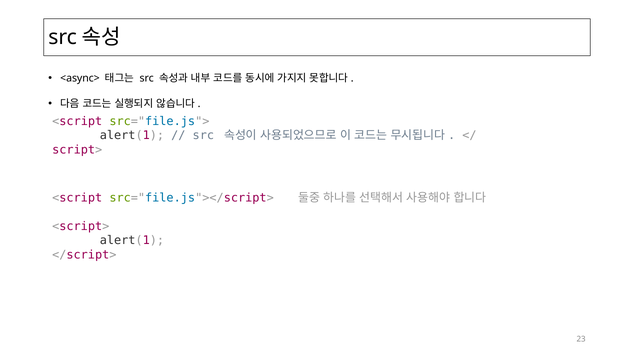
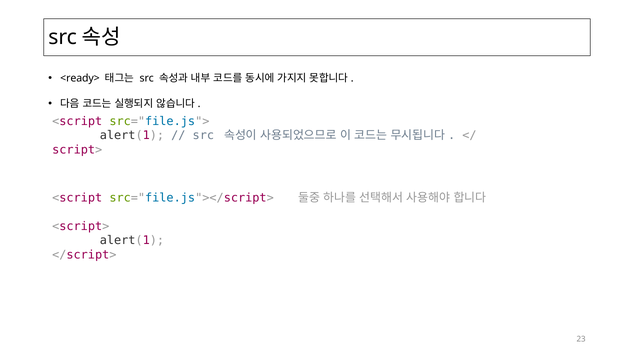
<async>: <async> -> <ready> (80, 78)
